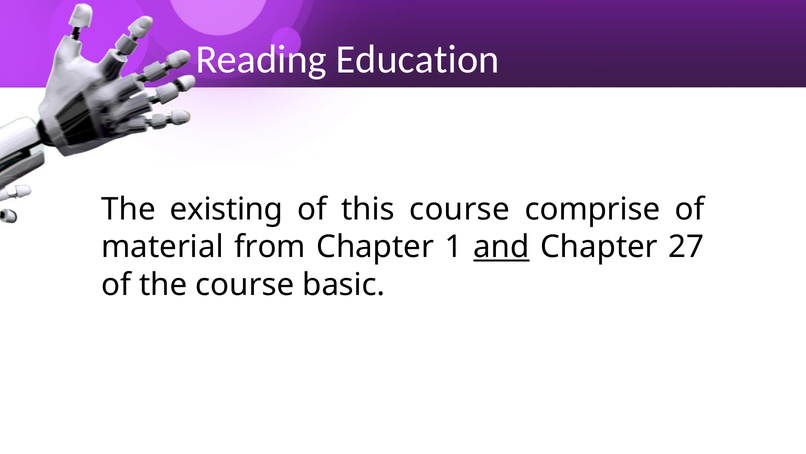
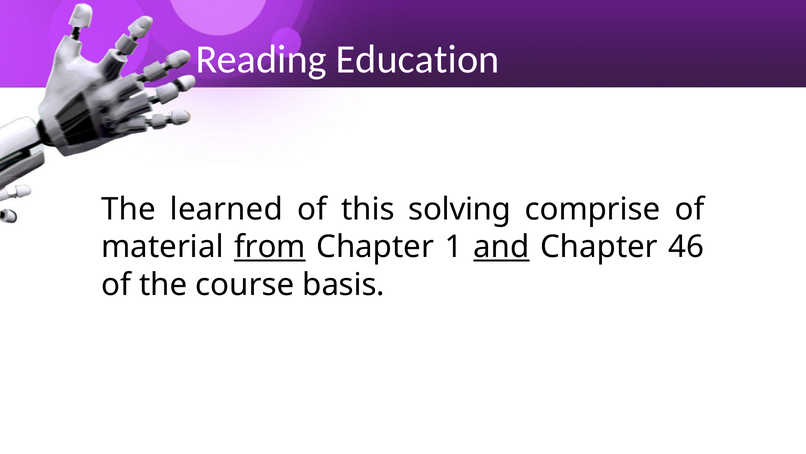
existing: existing -> learned (226, 209)
this course: course -> solving (460, 209)
from underline: none -> present (270, 247)
27: 27 -> 46 (686, 247)
basic: basic -> basis (344, 284)
